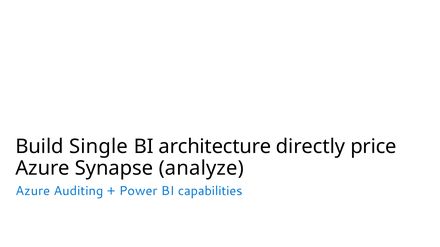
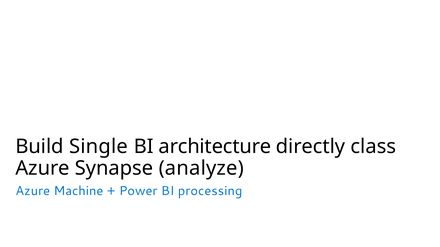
price: price -> class (373, 147)
Auditing: Auditing -> Machine (78, 191)
capabilities: capabilities -> processing (210, 191)
